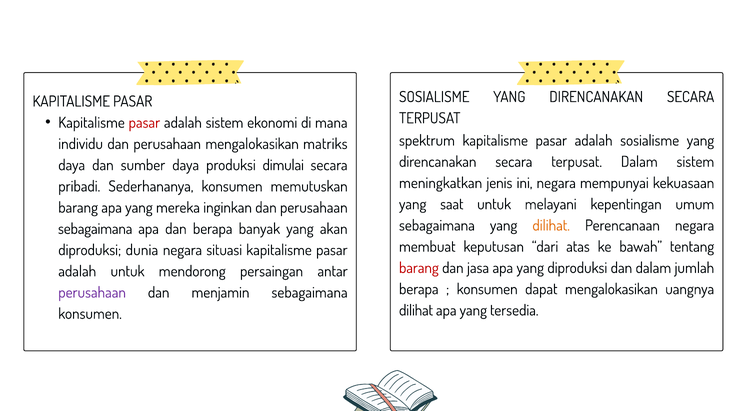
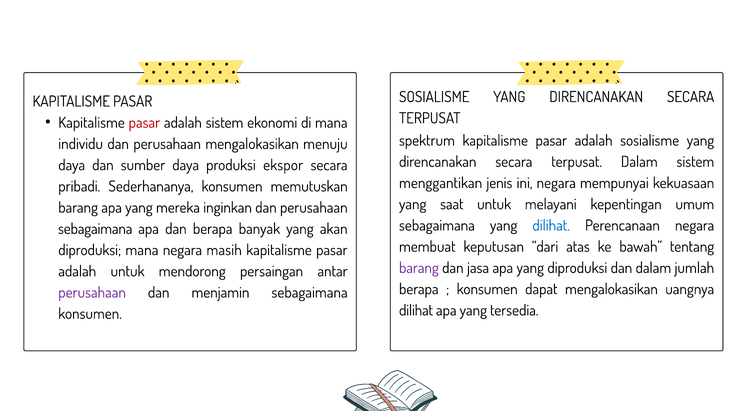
matriks: matriks -> menuju (325, 144)
dimulai: dimulai -> ekspor (283, 165)
meningkatkan: meningkatkan -> menggantikan (441, 183)
dilihat colour: orange -> blue (551, 226)
diproduksi dunia: dunia -> mana (142, 250)
situasi: situasi -> masih (224, 250)
barang colour: red -> purple (419, 268)
